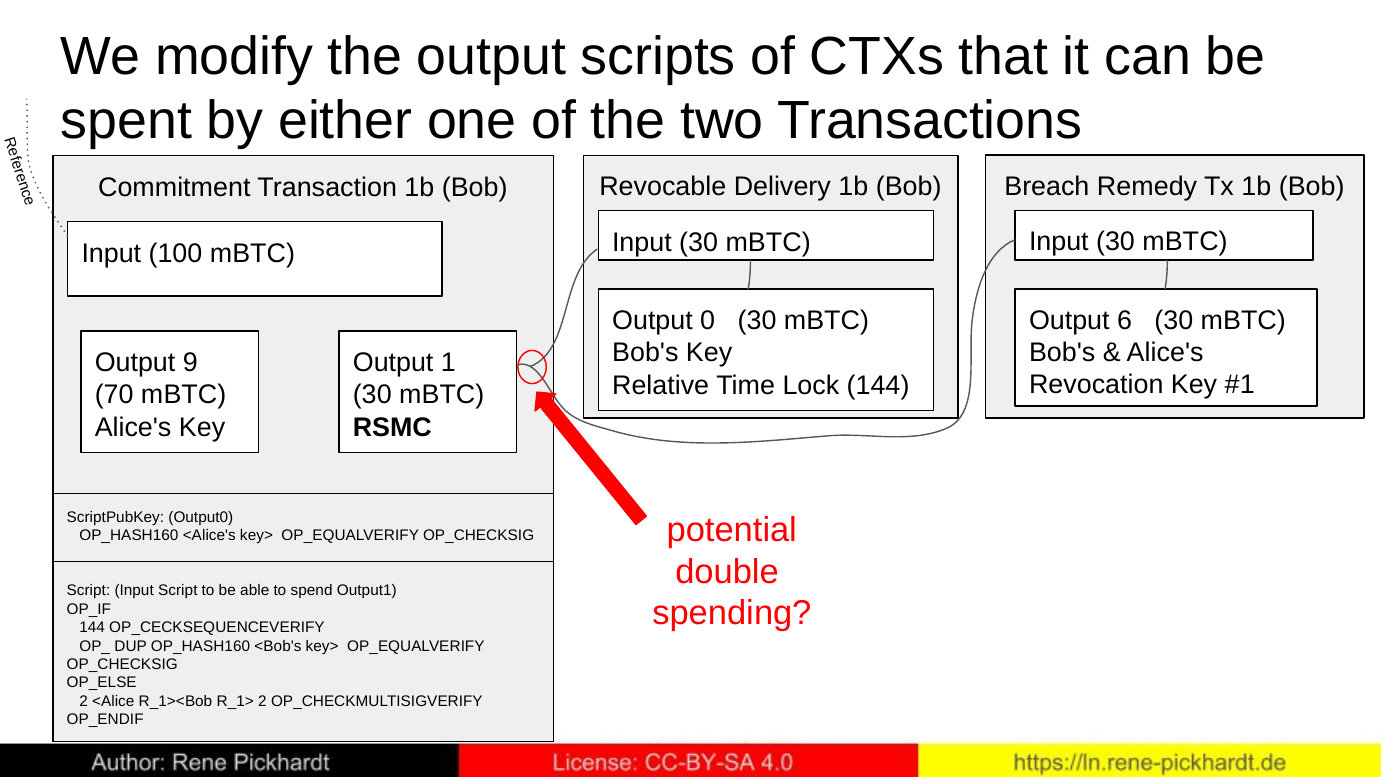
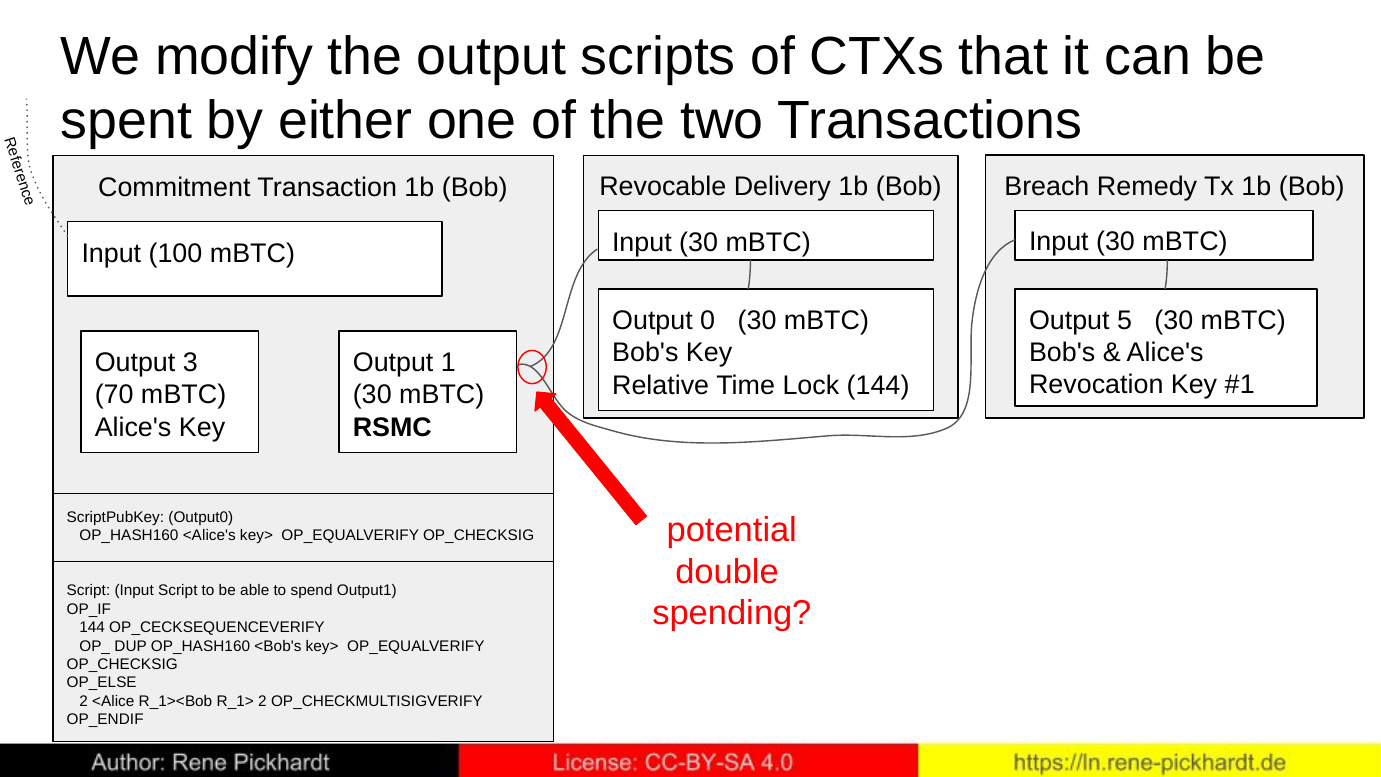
6: 6 -> 5 (1124, 321)
9: 9 -> 3 (190, 363)
